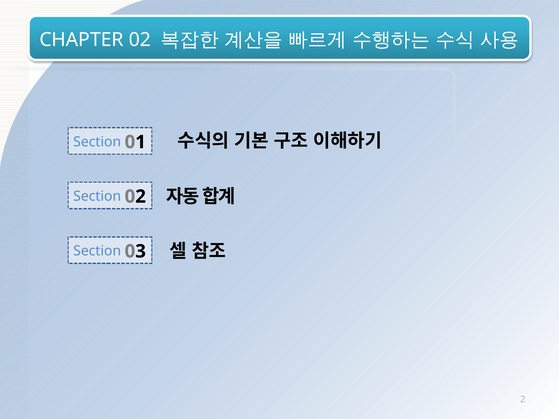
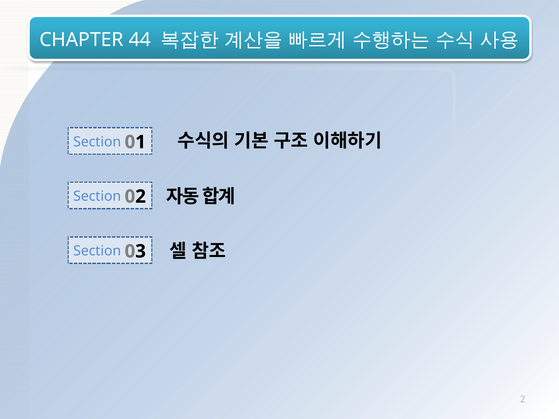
02: 02 -> 44 (140, 40)
